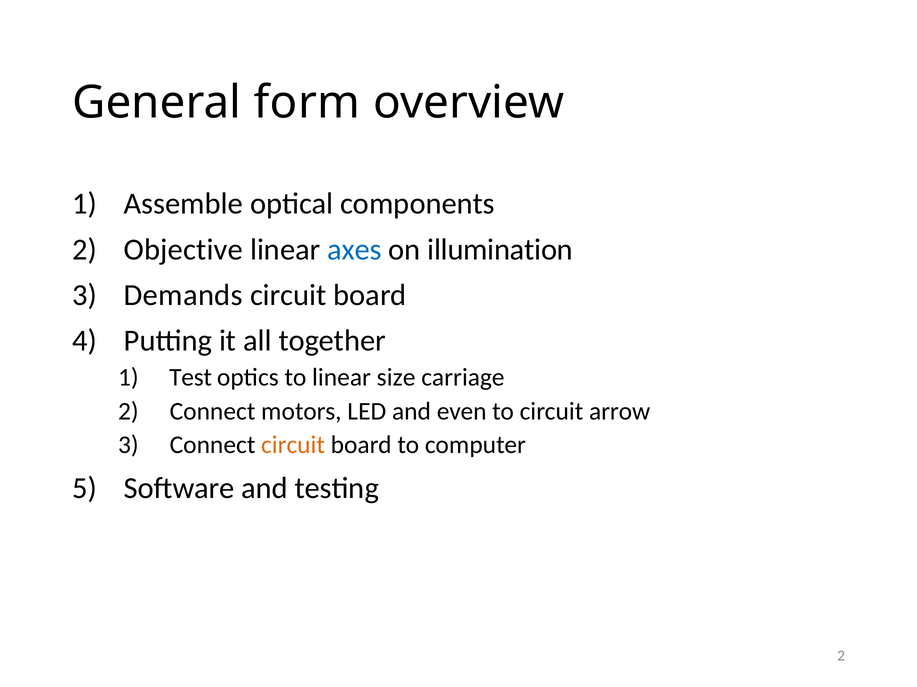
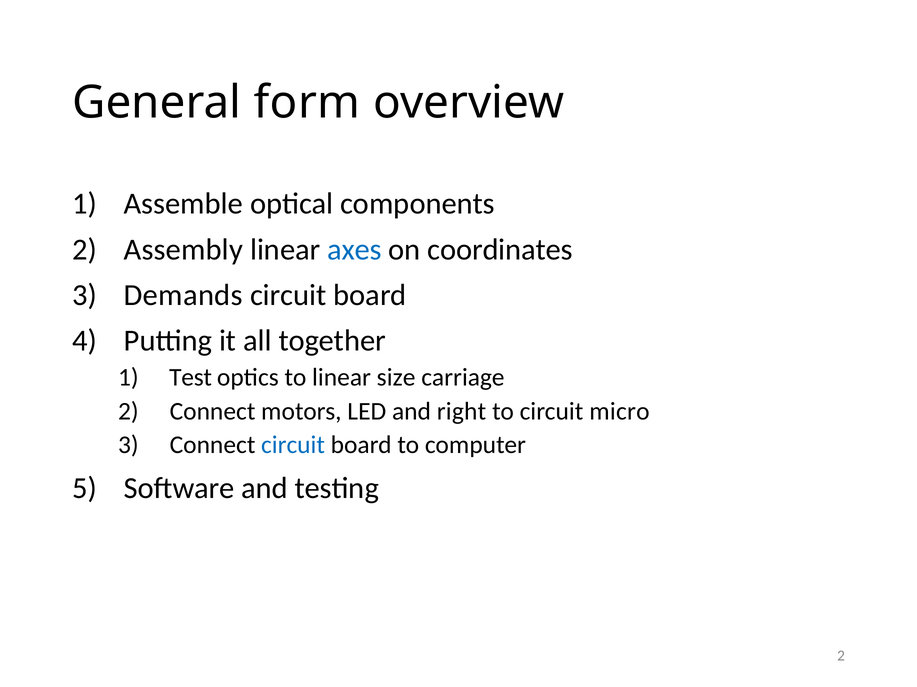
Objective: Objective -> Assembly (183, 250)
illumination: illumination -> coordinates (500, 250)
even: even -> right (461, 412)
arrow: arrow -> micro (619, 412)
circuit colour: orange -> blue (293, 446)
